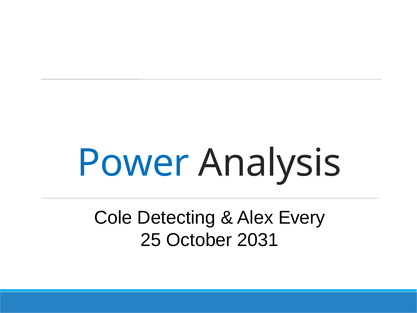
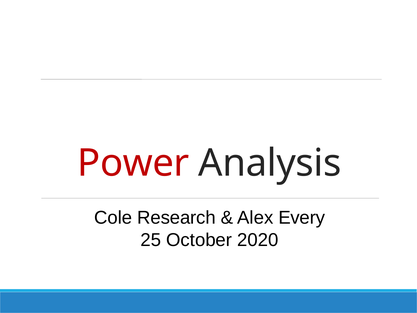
Power colour: blue -> red (133, 163)
Detecting: Detecting -> Research (177, 218)
2031: 2031 -> 2020 (258, 240)
